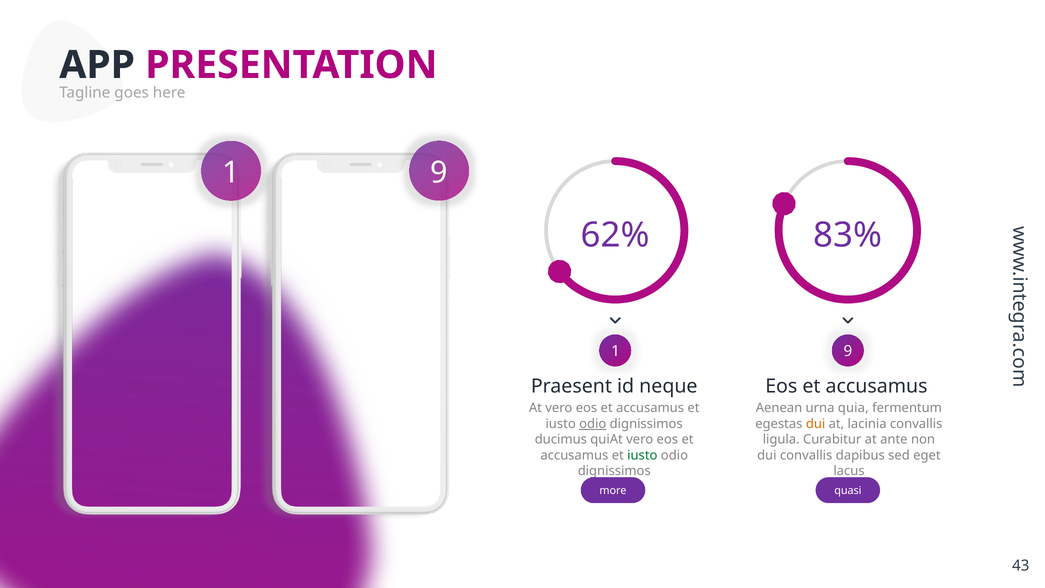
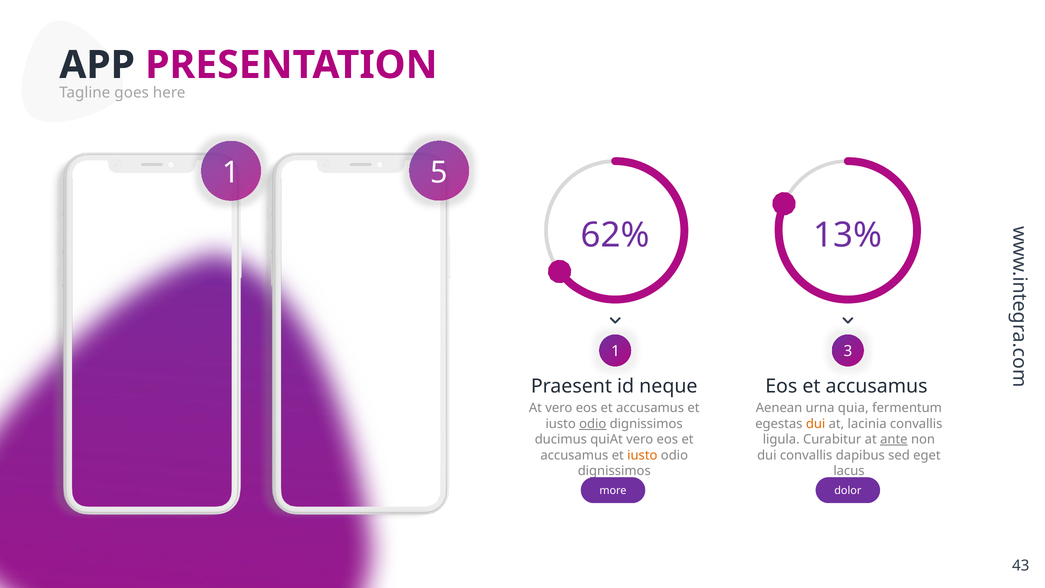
9: 9 -> 5 (439, 173)
83%: 83% -> 13% (848, 235)
9: 9 -> 3 (848, 351)
ante underline: none -> present (894, 439)
iusto colour: green -> orange (642, 455)
quasi: quasi -> dolor (848, 491)
